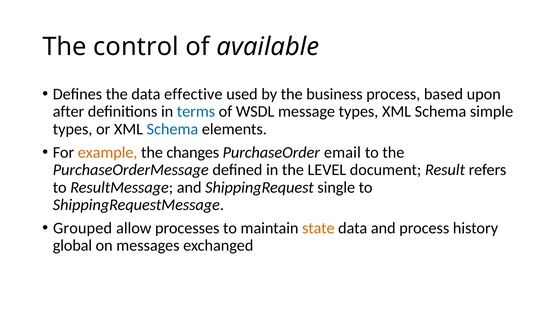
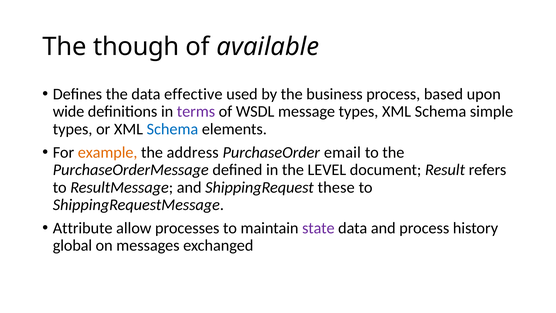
control: control -> though (136, 47)
after: after -> wide (69, 111)
terms colour: blue -> purple (196, 111)
changes: changes -> address (193, 152)
single: single -> these (336, 187)
Grouped: Grouped -> Attribute (83, 228)
state colour: orange -> purple (318, 228)
